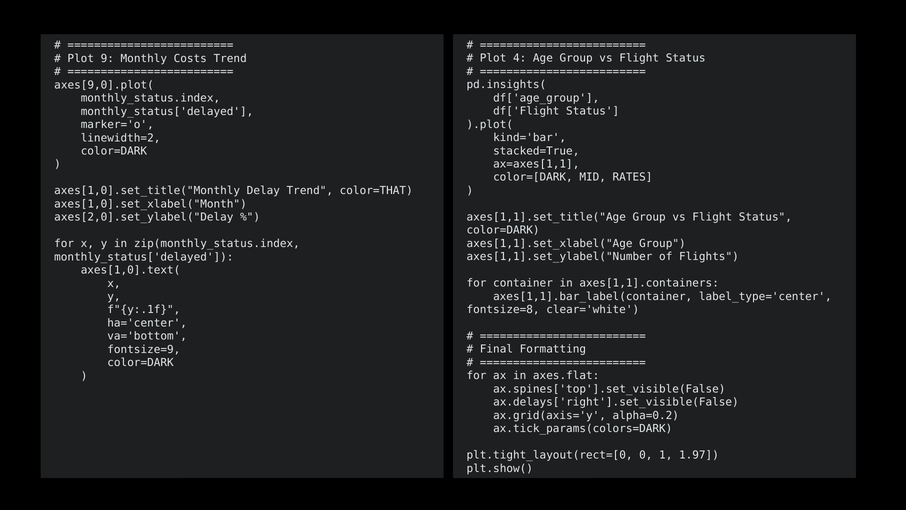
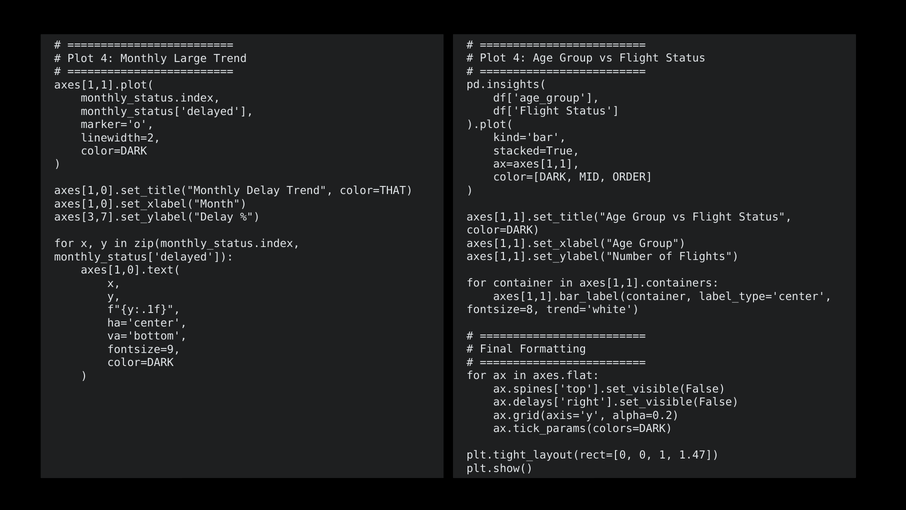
9: 9 -> 4 (107, 58)
Costs: Costs -> Large (190, 58)
axes[9,0].plot(: axes[9,0].plot( -> axes[1,1].plot( (104, 85)
RATES: RATES -> ORDER (633, 177)
axes[2,0].set_ylabel("Delay: axes[2,0].set_ylabel("Delay -> axes[3,7].set_ylabel("Delay (144, 217)
clear='white: clear='white -> trend='white (593, 309)
1.97: 1.97 -> 1.47 (699, 455)
